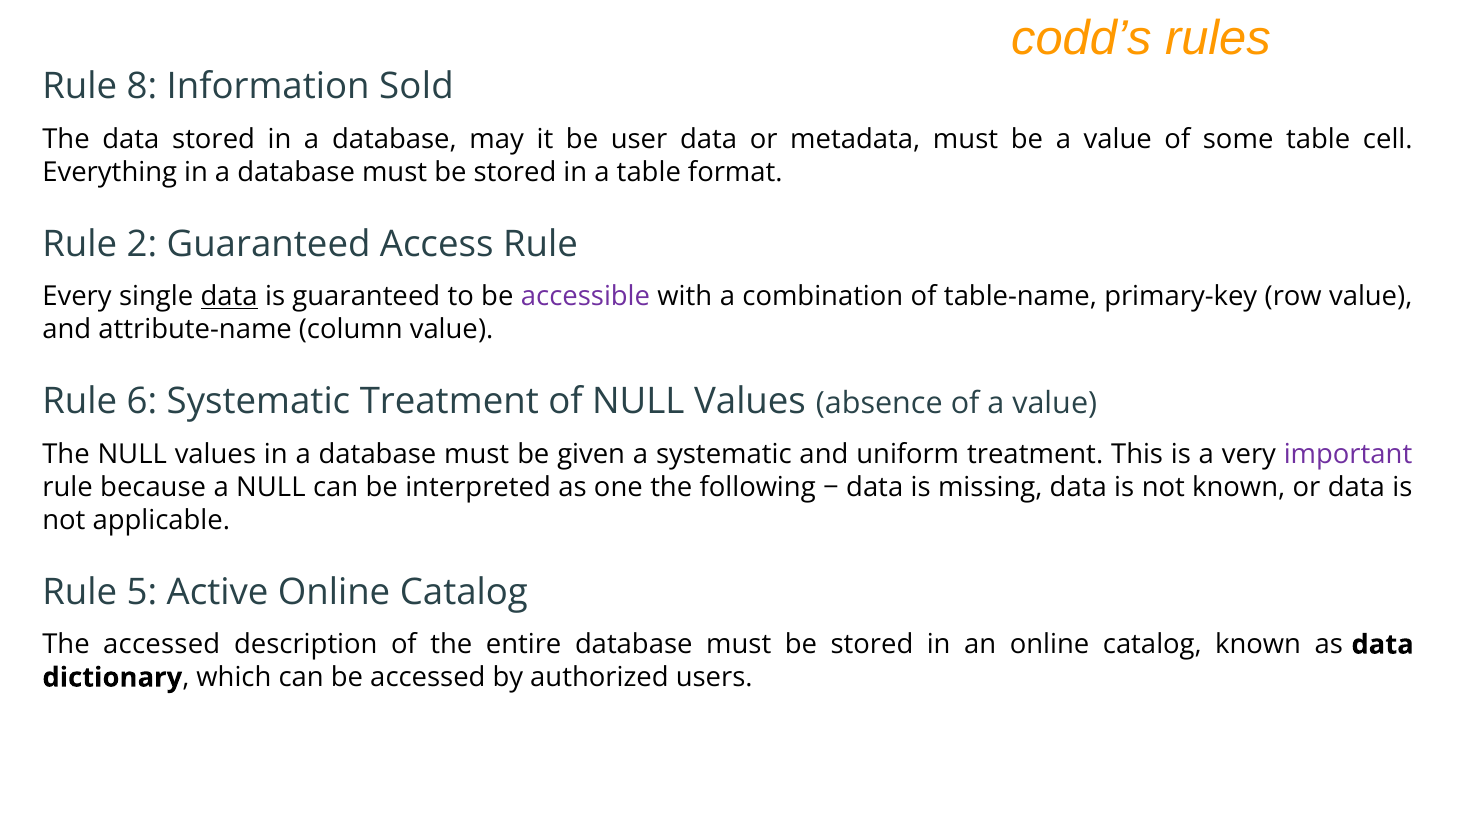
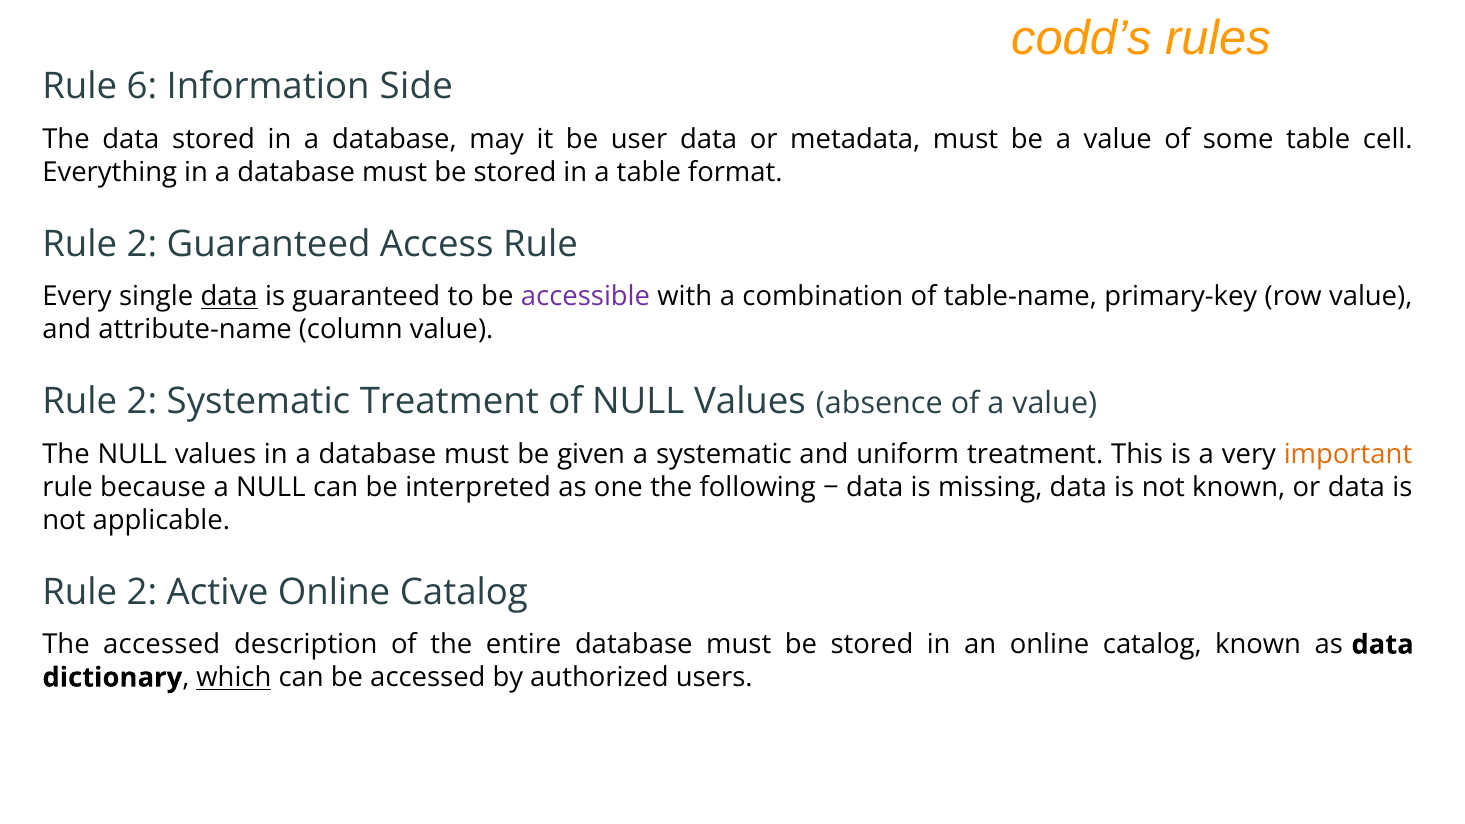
8: 8 -> 6 (142, 87)
Sold: Sold -> Side (416, 87)
6: 6 -> 2 (142, 402)
important colour: purple -> orange (1348, 454)
5: 5 -> 2 (142, 592)
which underline: none -> present (234, 678)
